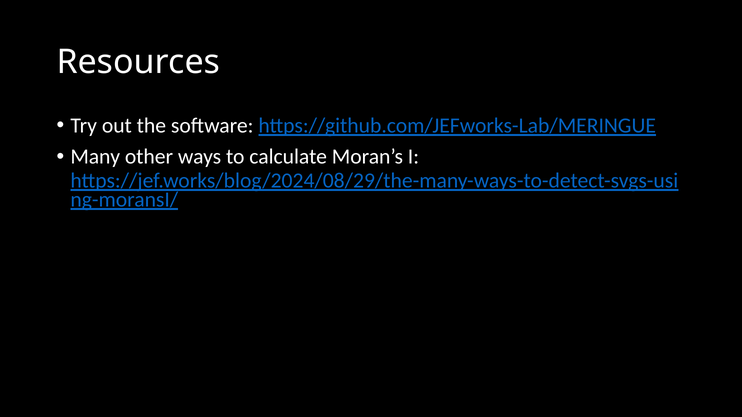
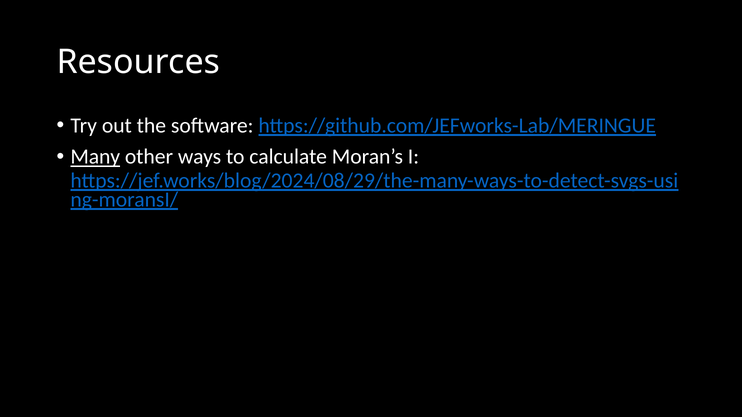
Many underline: none -> present (95, 157)
